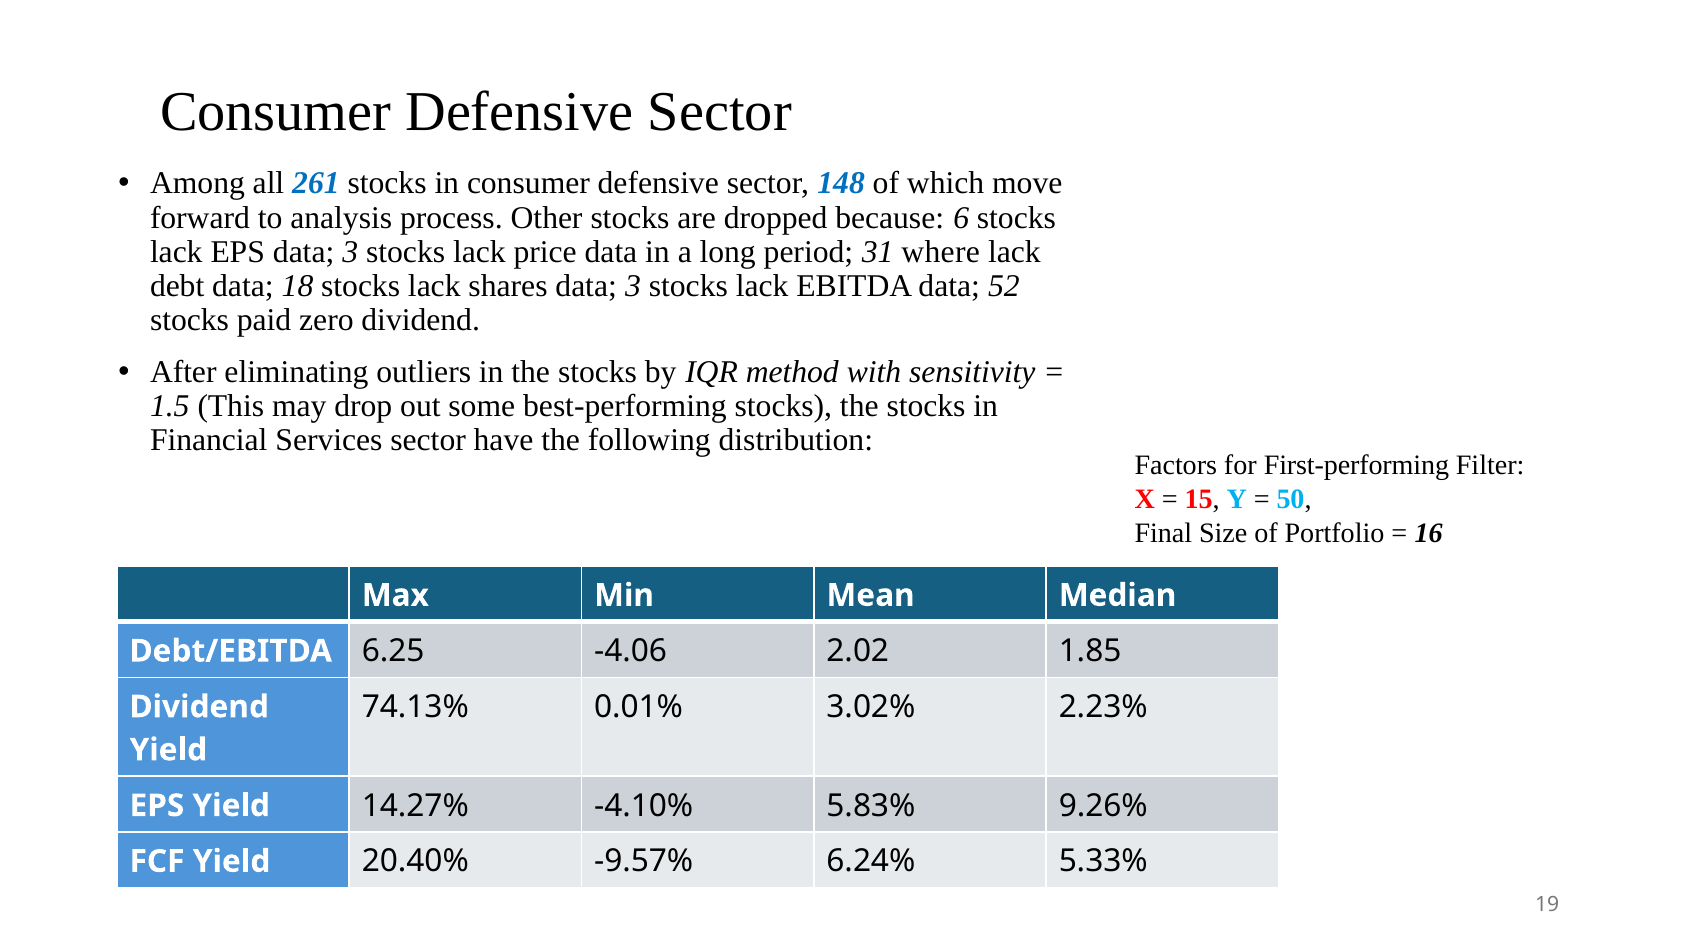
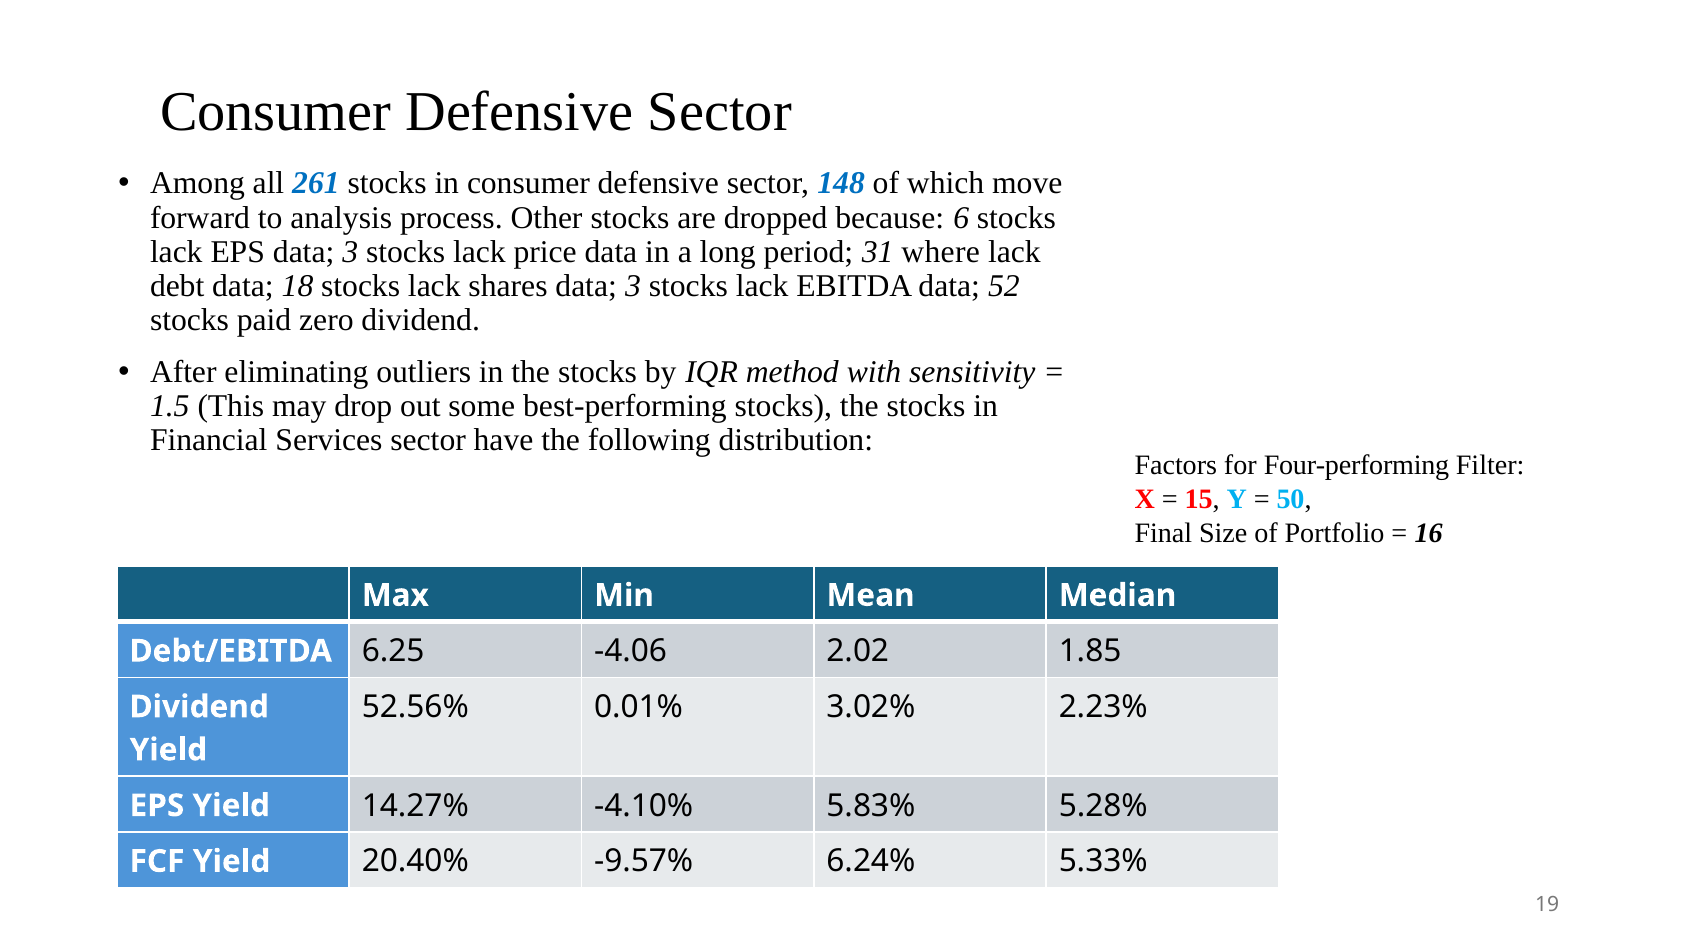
First-performing: First-performing -> Four-performing (1356, 466)
74.13%: 74.13% -> 52.56% (415, 707)
9.26%: 9.26% -> 5.28% (1103, 806)
